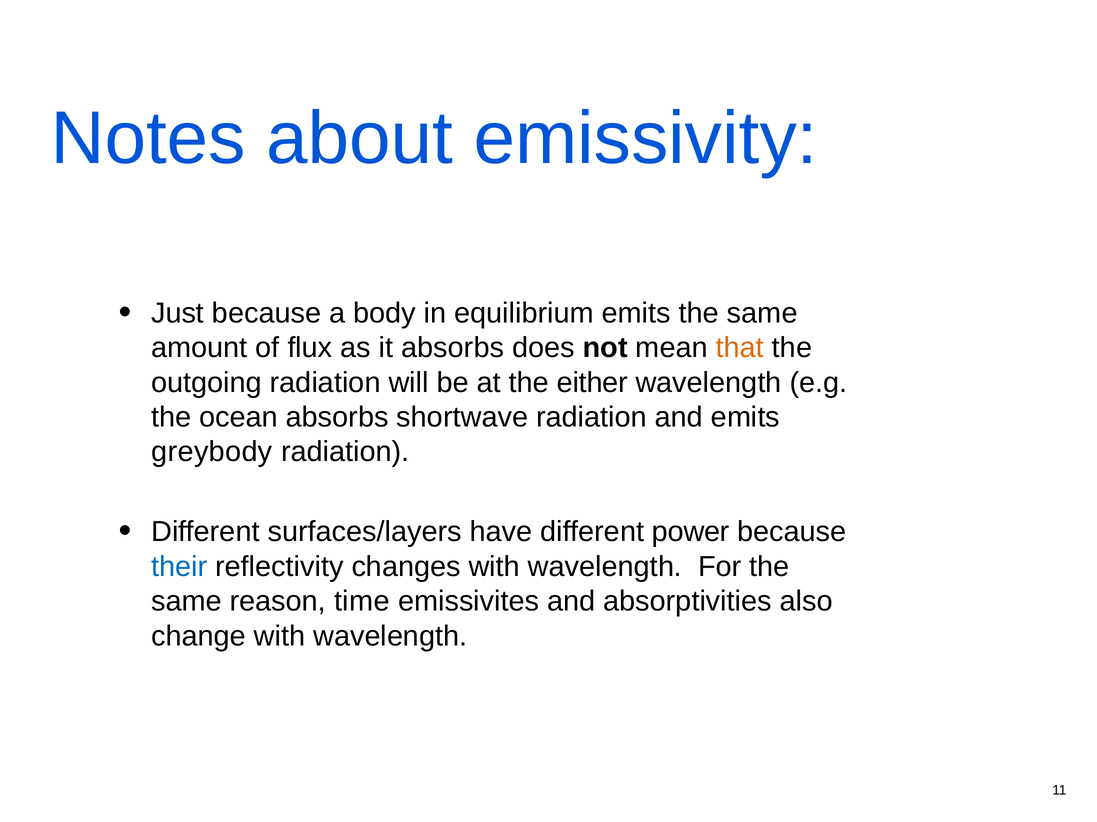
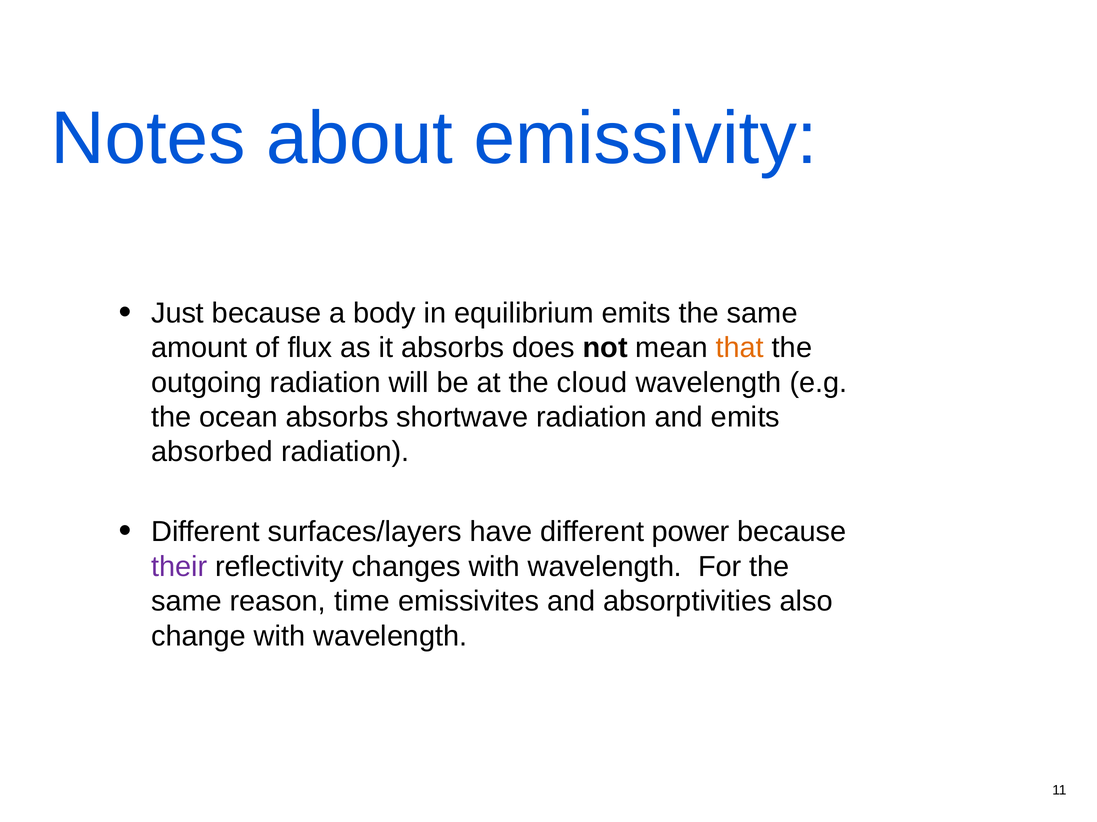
either: either -> cloud (592, 383)
greybody: greybody -> absorbed (212, 452)
their colour: blue -> purple (179, 567)
